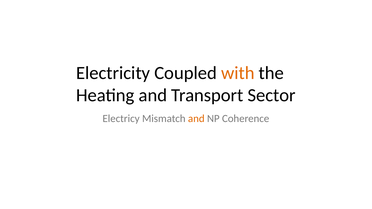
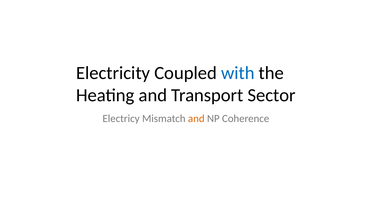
with colour: orange -> blue (238, 73)
